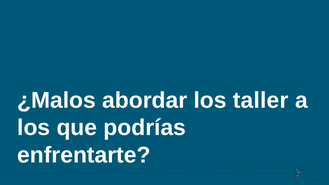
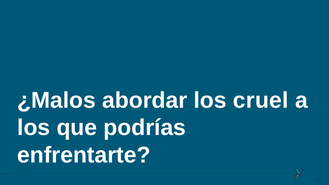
taller: taller -> cruel (261, 100)
